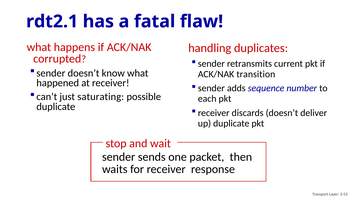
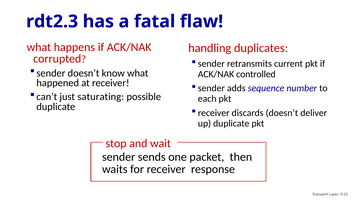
rdt2.1: rdt2.1 -> rdt2.3 (52, 21)
transition: transition -> controlled (256, 74)
